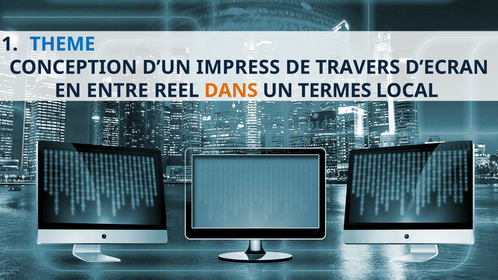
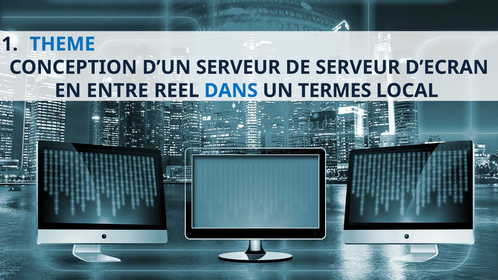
D’UN IMPRESS: IMPRESS -> SERVEUR (238, 67)
DE TRAVERS: TRAVERS -> SERVEUR (358, 67)
DANS colour: orange -> blue (231, 91)
